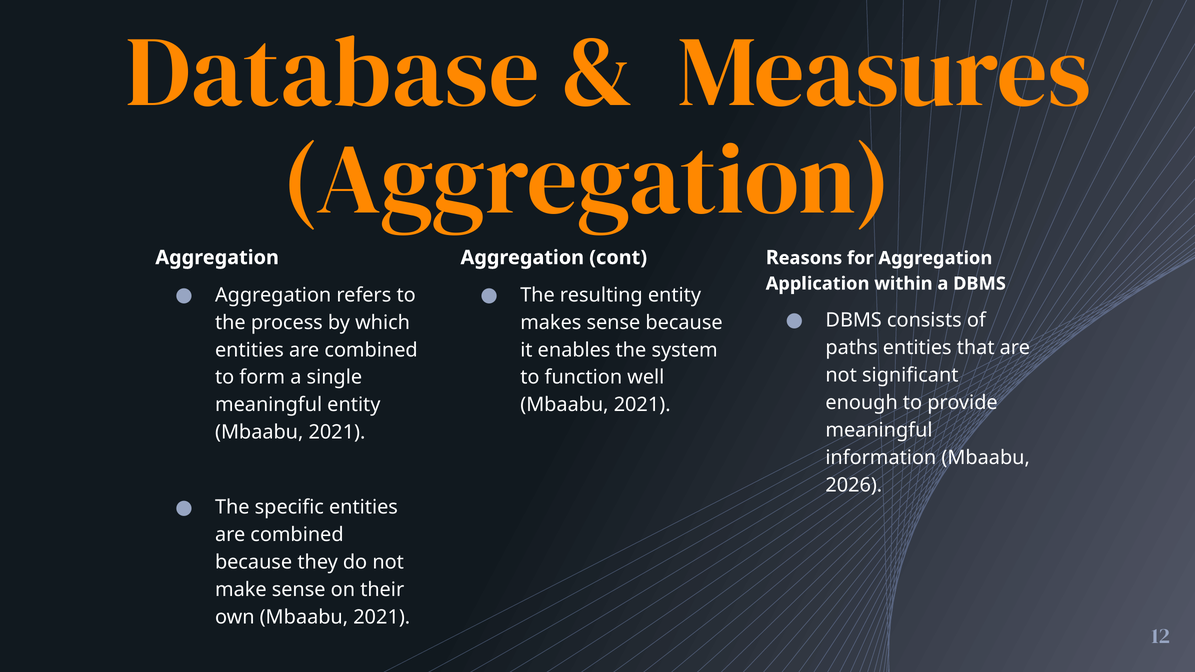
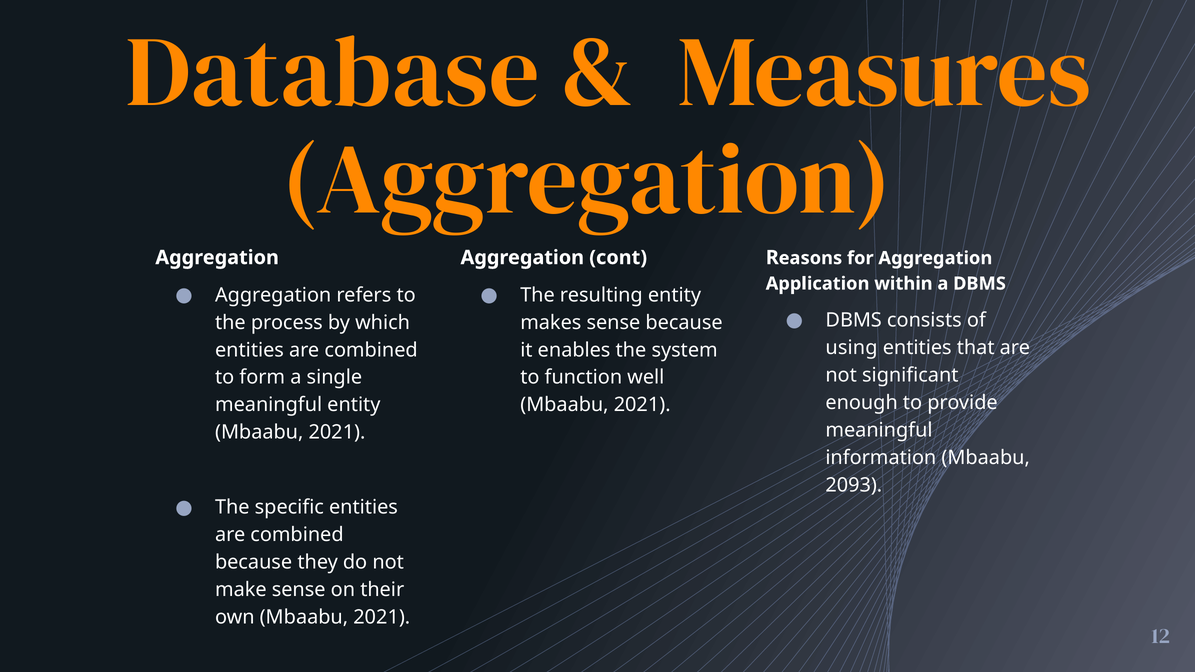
paths: paths -> using (851, 348)
2026: 2026 -> 2093 (854, 485)
